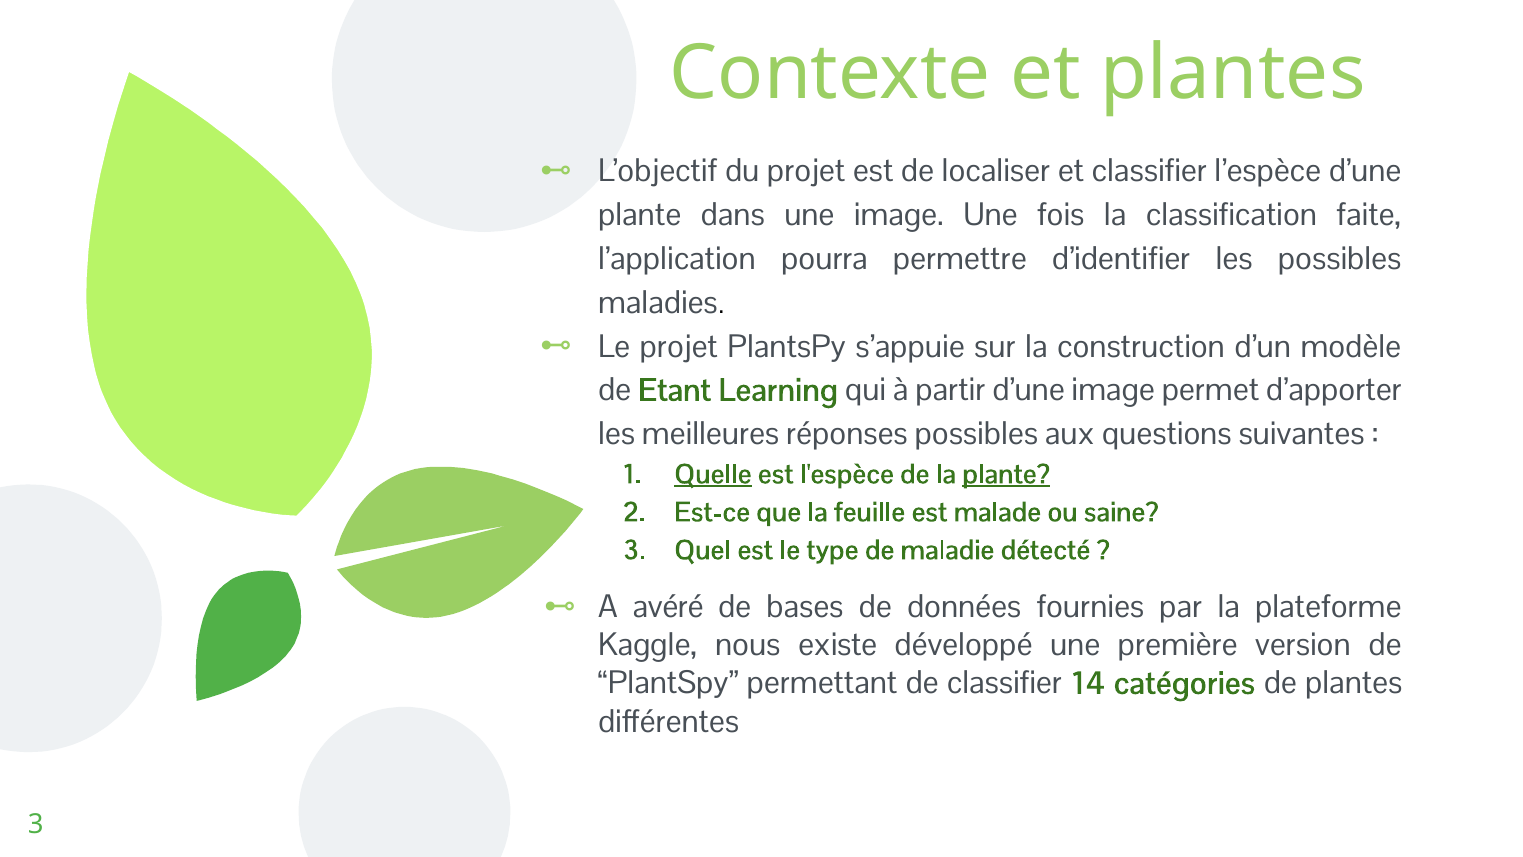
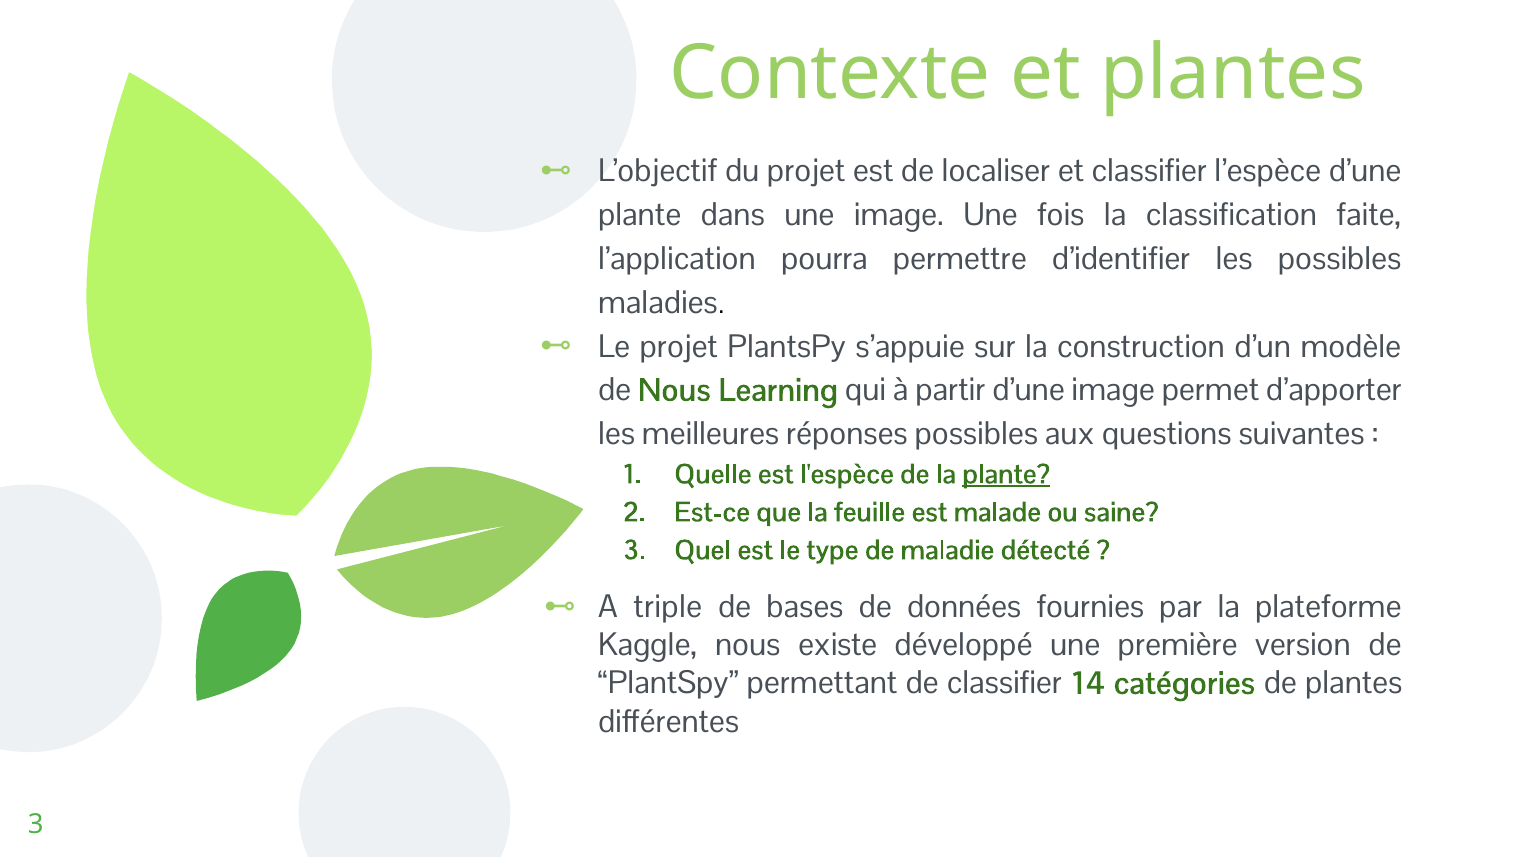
de Etant: Etant -> Nous (674, 390)
Quelle underline: present -> none (713, 474)
avéré: avéré -> triple (668, 607)
